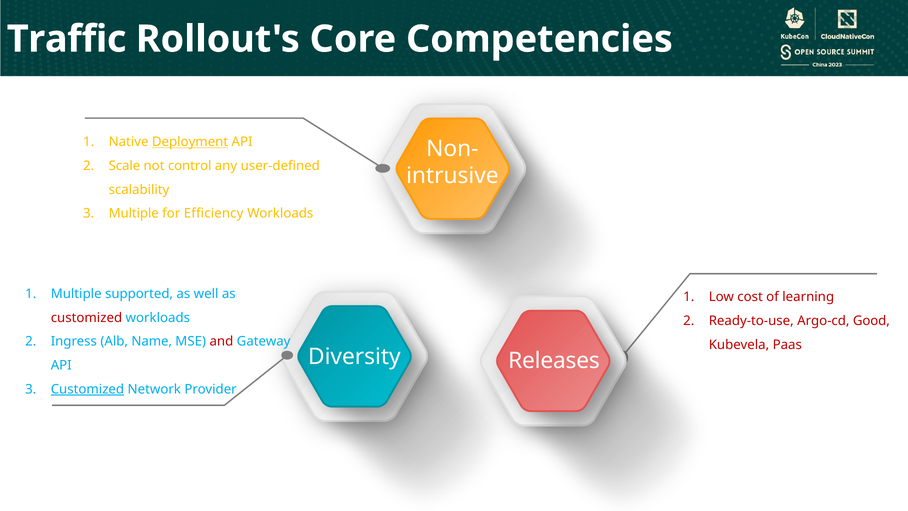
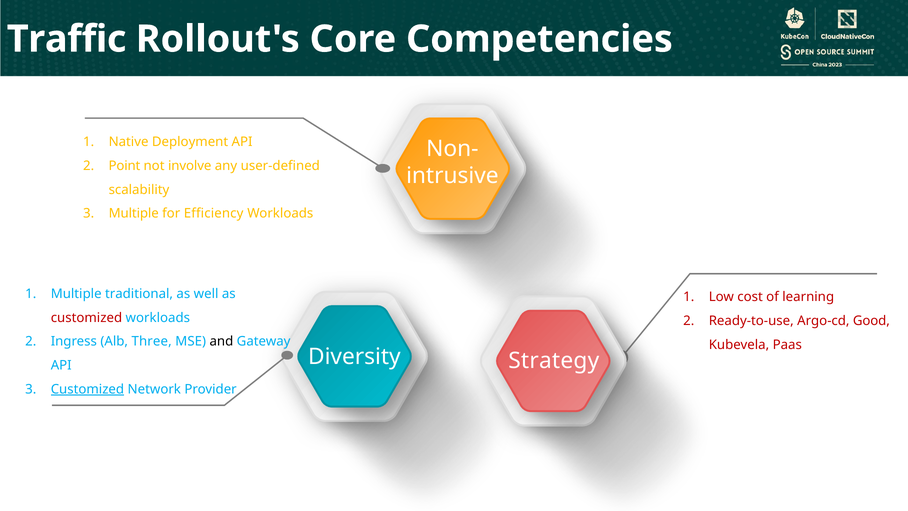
Deployment underline: present -> none (190, 142)
Scale: Scale -> Point (124, 166)
control: control -> involve (190, 166)
supported: supported -> traditional (139, 294)
Name: Name -> Three (152, 341)
and colour: red -> black (221, 341)
Releases: Releases -> Strategy (554, 361)
